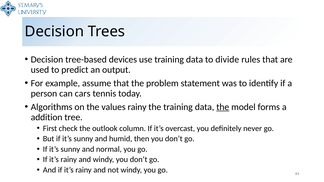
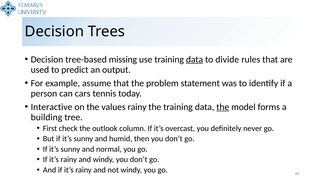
devices: devices -> missing (123, 60)
data underline: none -> present (195, 60)
Algorithms: Algorithms -> Interactive (52, 107)
addition: addition -> building (47, 117)
